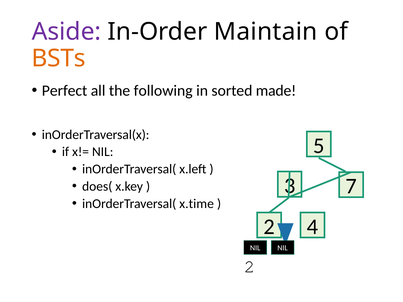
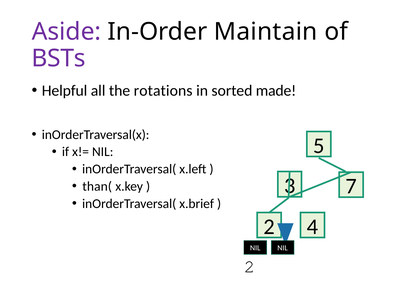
BSTs colour: orange -> purple (59, 58)
Perfect: Perfect -> Helpful (65, 91)
following: following -> rotations (163, 91)
does(: does( -> than( (97, 187)
x.time: x.time -> x.brief (197, 204)
